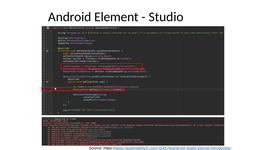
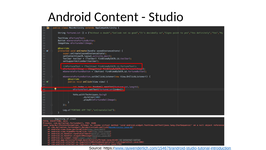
Element: Element -> Content (116, 17)
